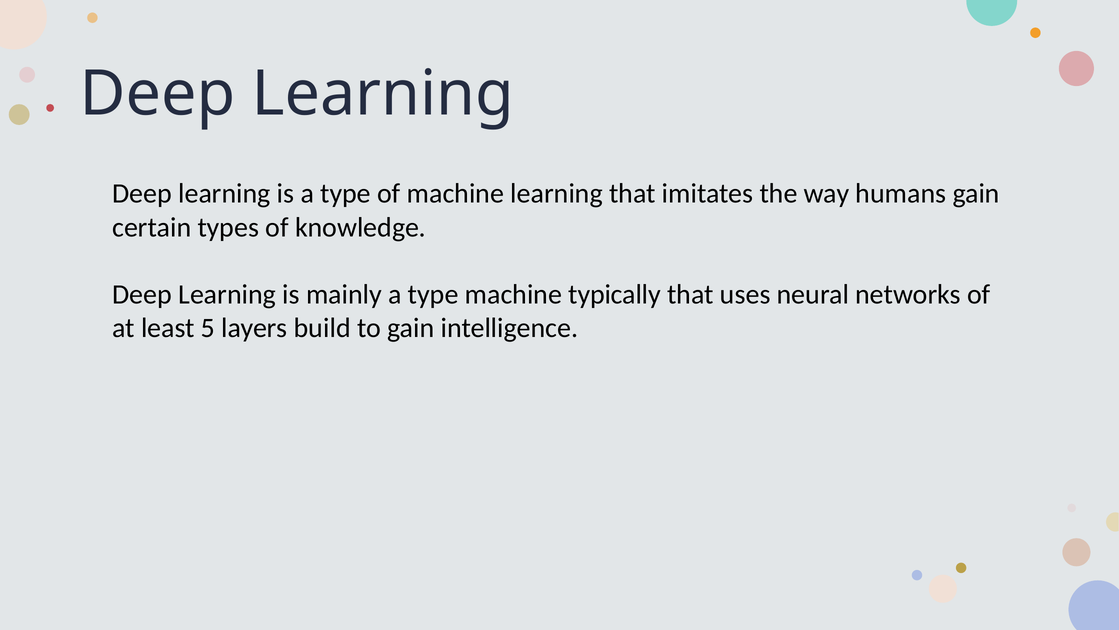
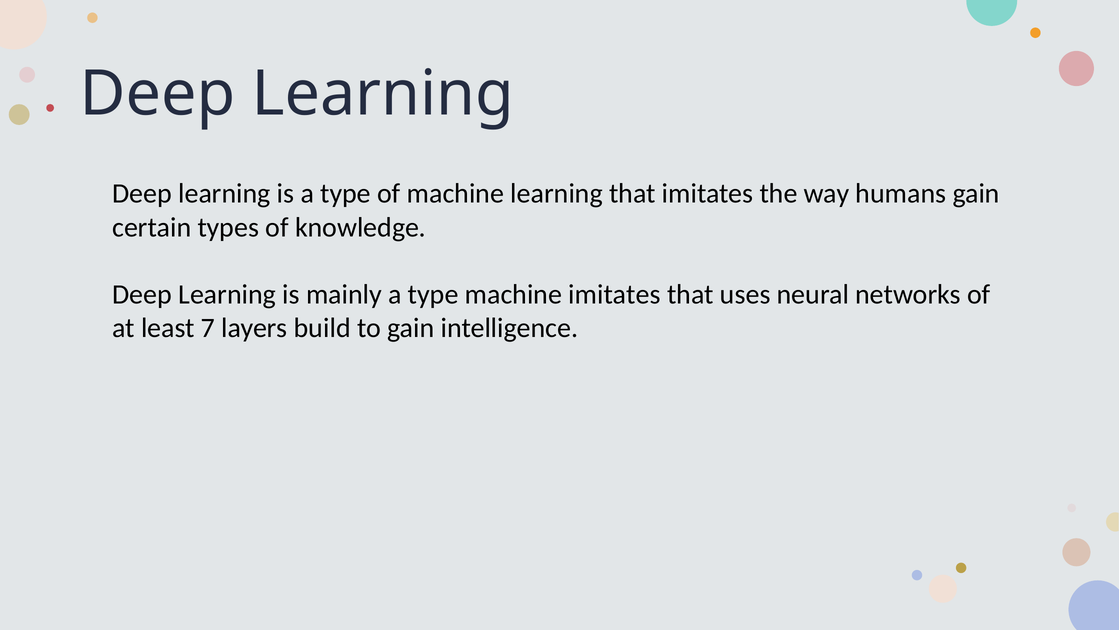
machine typically: typically -> imitates (615, 294)
5: 5 -> 7 (208, 328)
